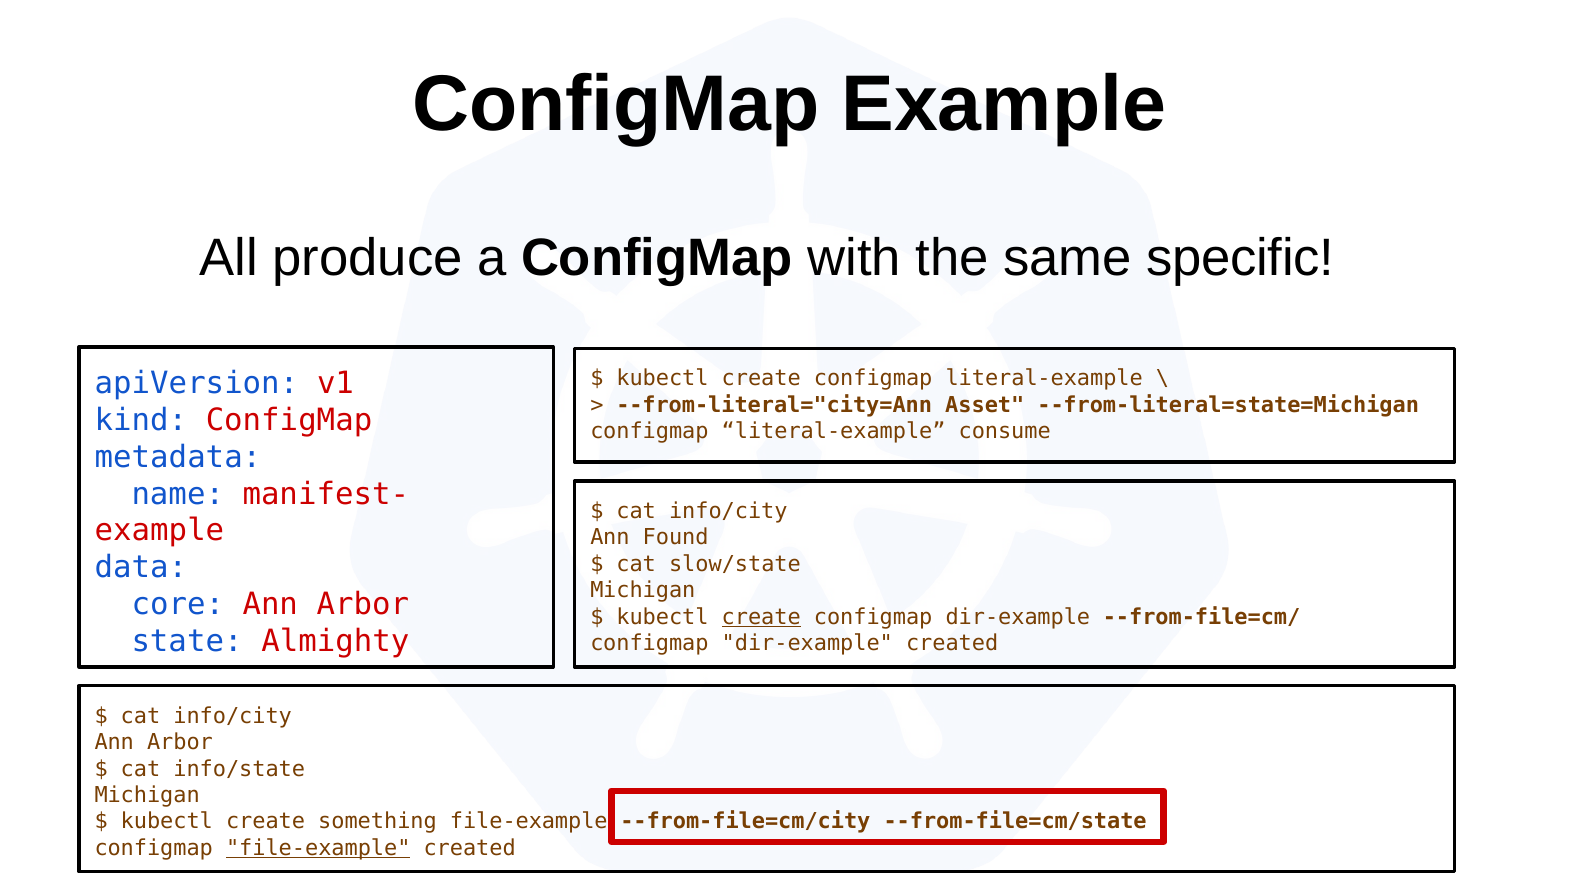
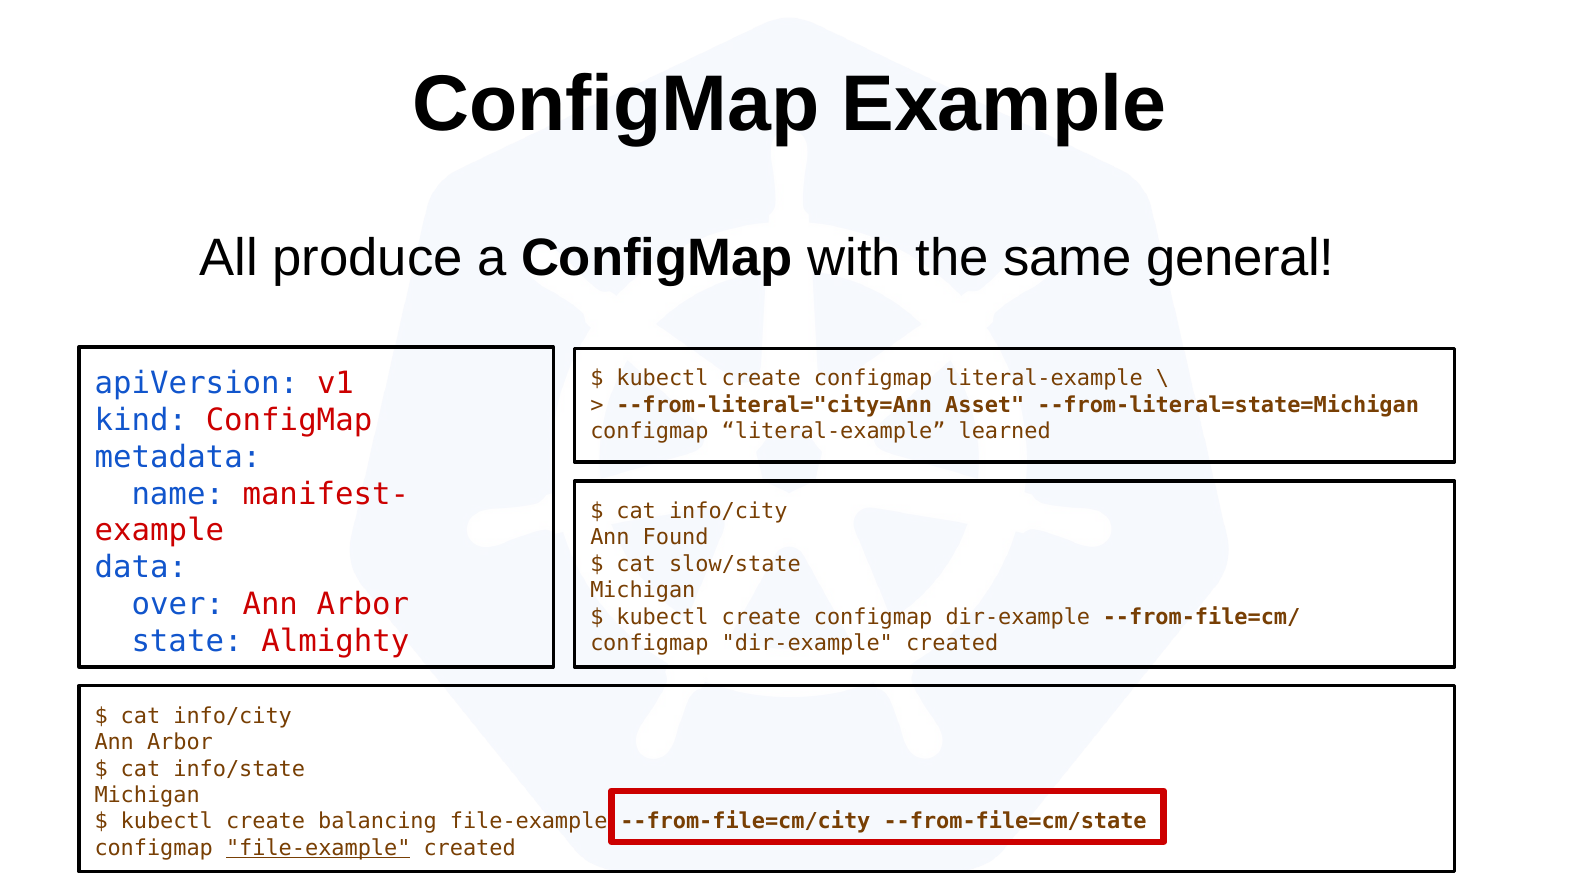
specific: specific -> general (1240, 259)
consume: consume -> learned (1005, 431)
core: core -> over (178, 605)
create underline: present -> none (761, 617)
something: something -> balancing (378, 822)
